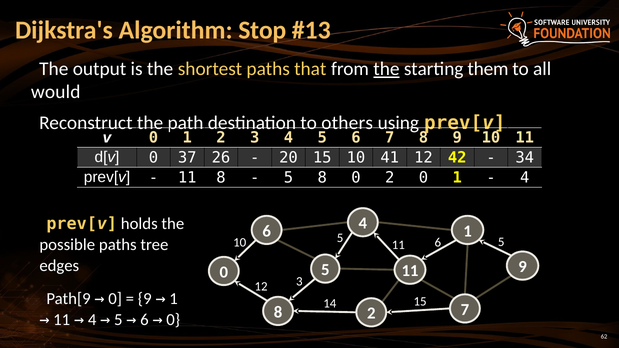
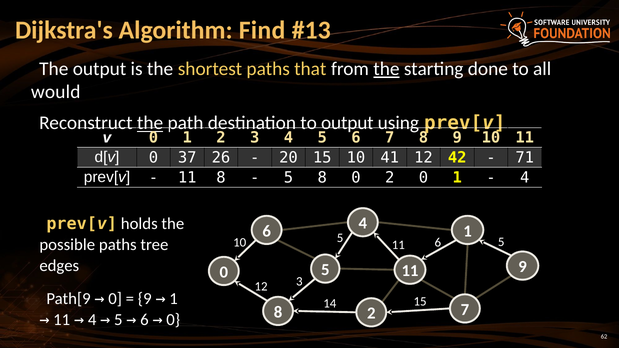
Stop: Stop -> Find (262, 30)
them: them -> done (488, 69)
the underline: none -> present (150, 123)
to others: others -> output (347, 123)
34: 34 -> 71 (525, 158)
